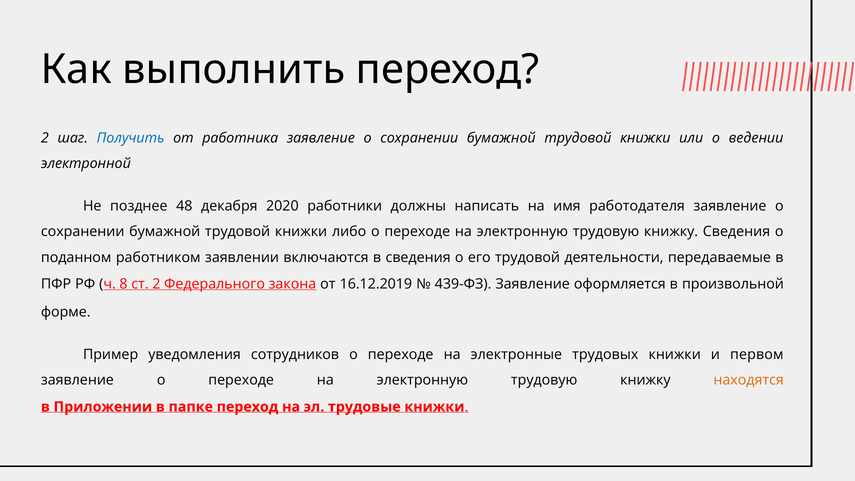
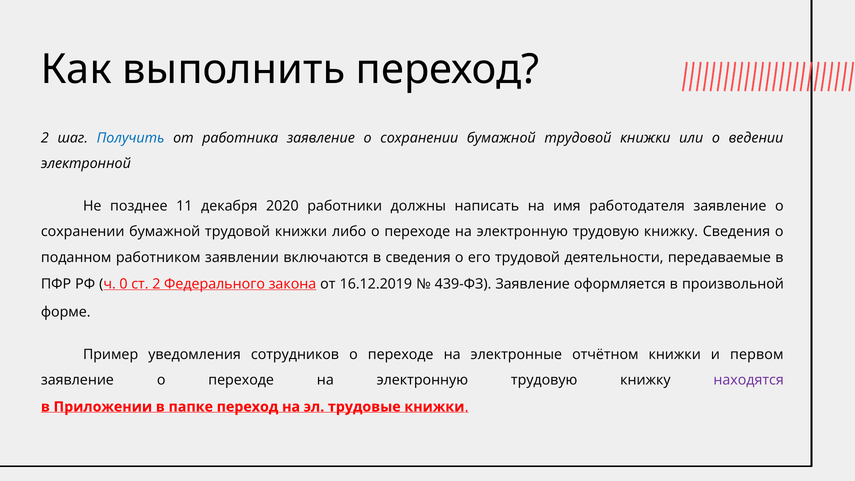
48: 48 -> 11 (184, 206)
8: 8 -> 0 (123, 284)
трудовых: трудовых -> отчётном (605, 354)
находятся colour: orange -> purple (749, 380)
